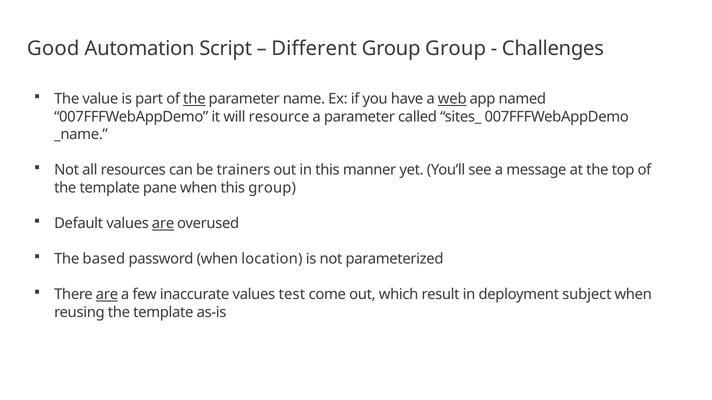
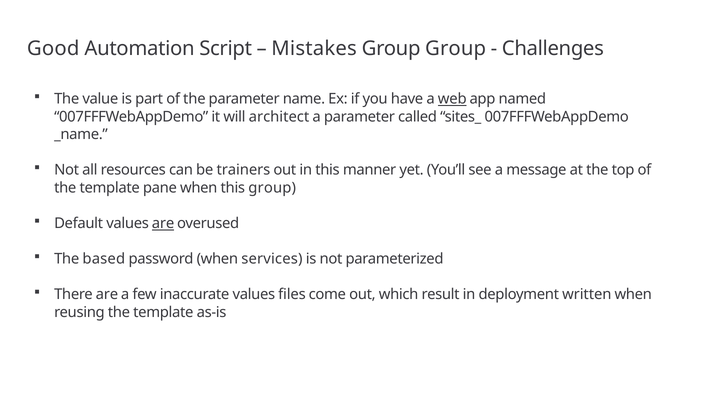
Different: Different -> Mistakes (314, 49)
the underline: present -> none (194, 99)
resource: resource -> architect (279, 117)
location: location -> services (272, 259)
are underline: present -> none (107, 295)
test: test -> files (292, 295)
subject: subject -> written (587, 295)
